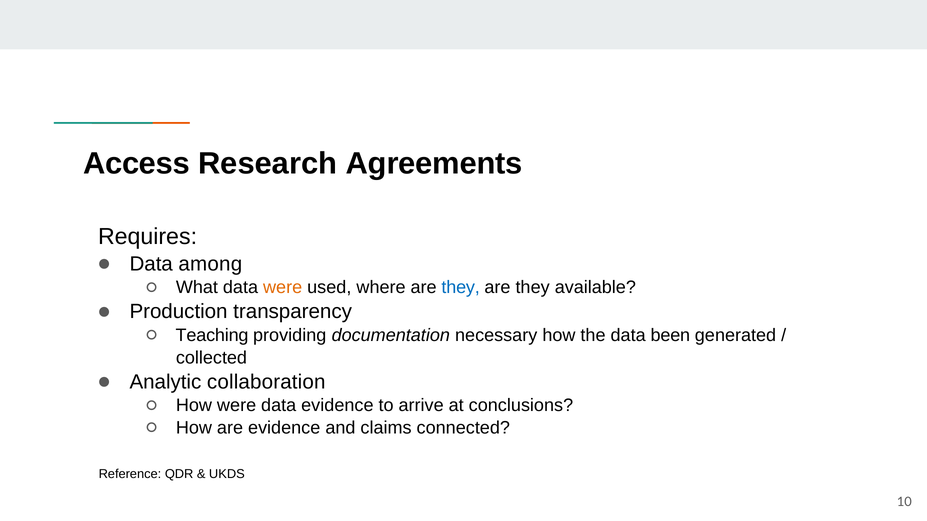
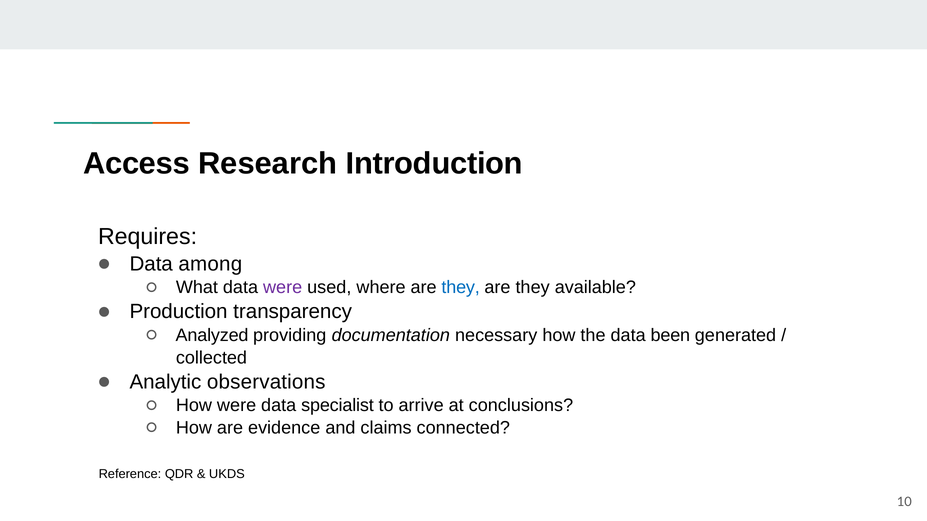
Agreements: Agreements -> Introduction (434, 164)
were colour: orange -> purple (283, 288)
Teaching: Teaching -> Analyzed (212, 336)
collaboration: collaboration -> observations (266, 382)
data evidence: evidence -> specialist (337, 406)
